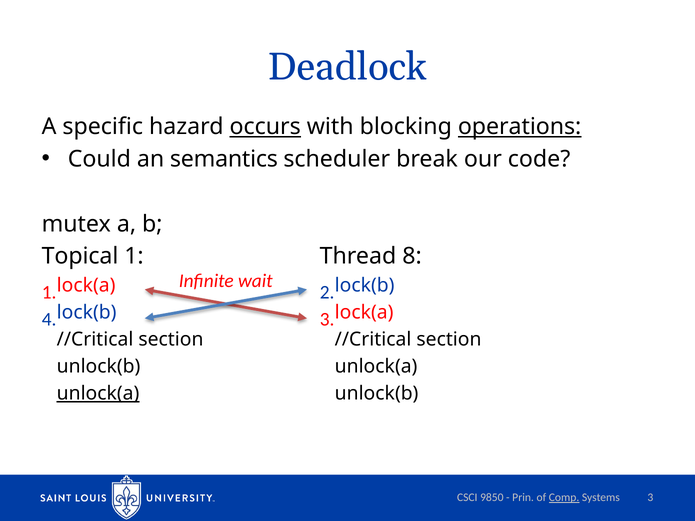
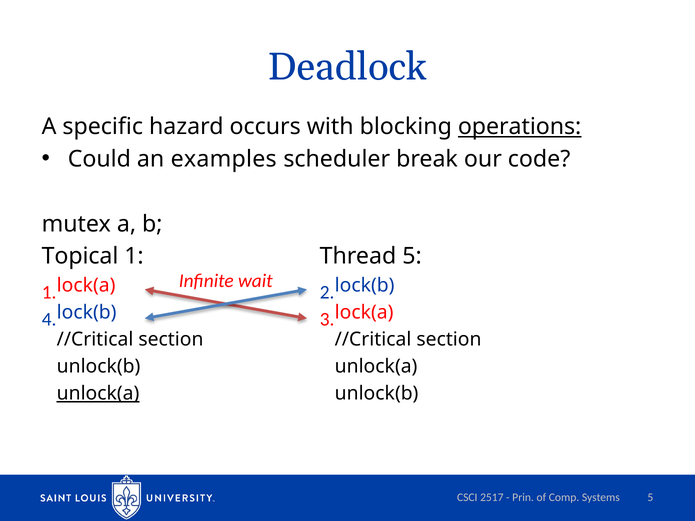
occurs underline: present -> none (265, 127)
semantics: semantics -> examples (224, 159)
Thread 8: 8 -> 5 (412, 256)
9850: 9850 -> 2517 (492, 498)
Comp underline: present -> none (564, 498)
Systems 3: 3 -> 5 (650, 498)
